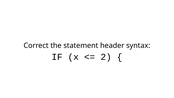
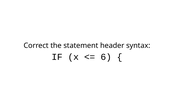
2: 2 -> 6 (106, 57)
